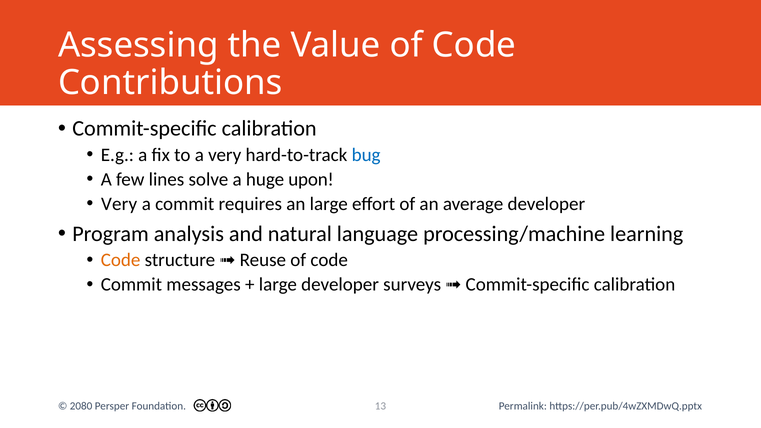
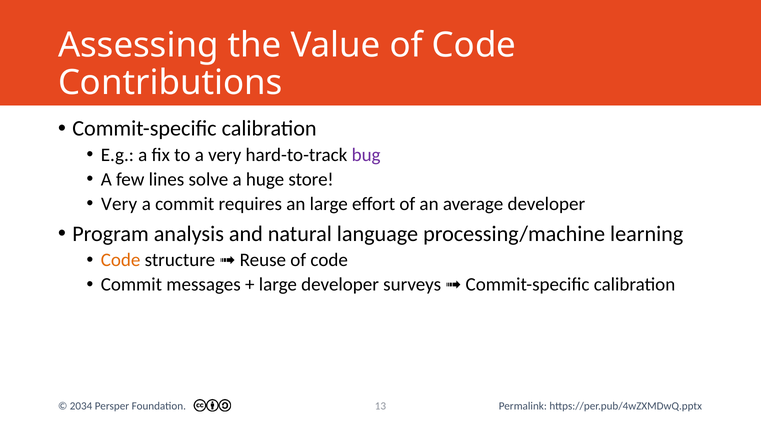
bug colour: blue -> purple (366, 155)
upon: upon -> store (311, 179)
2080: 2080 -> 2034 (81, 406)
